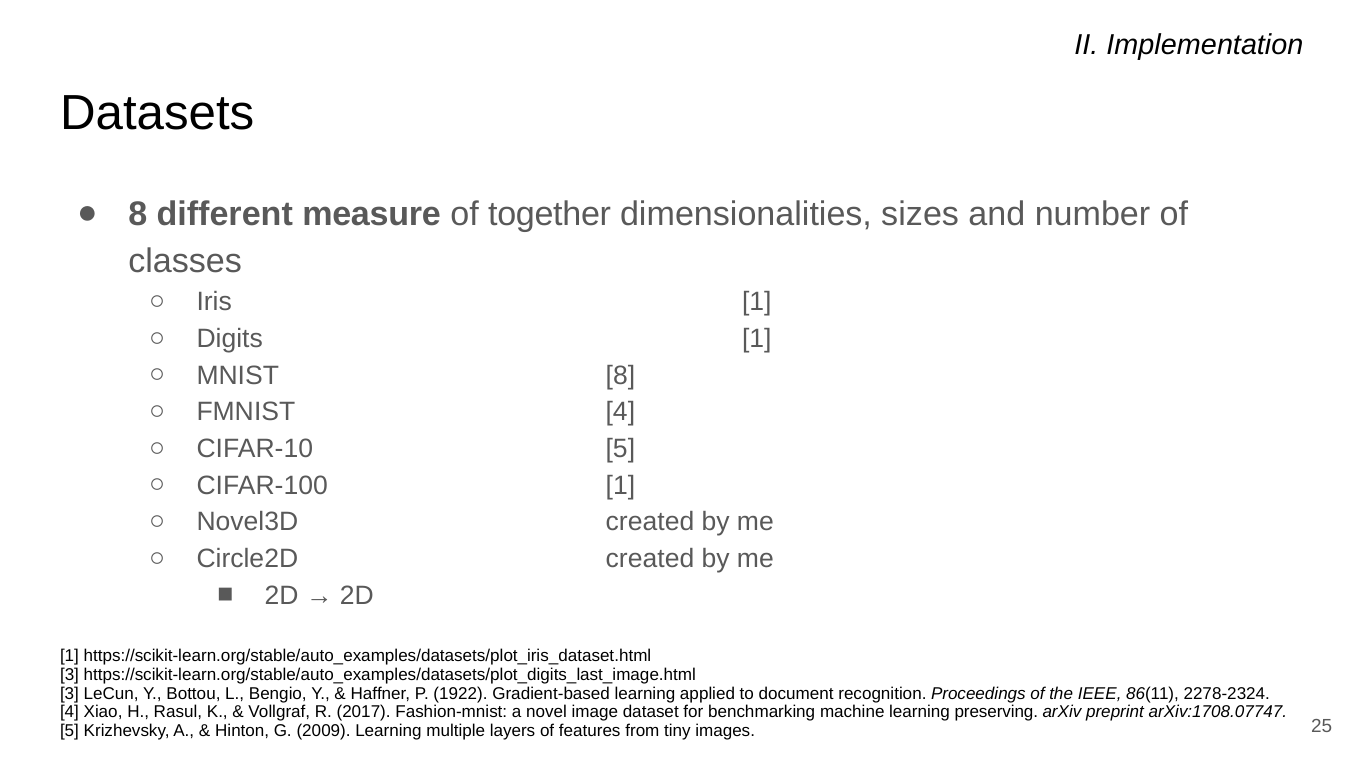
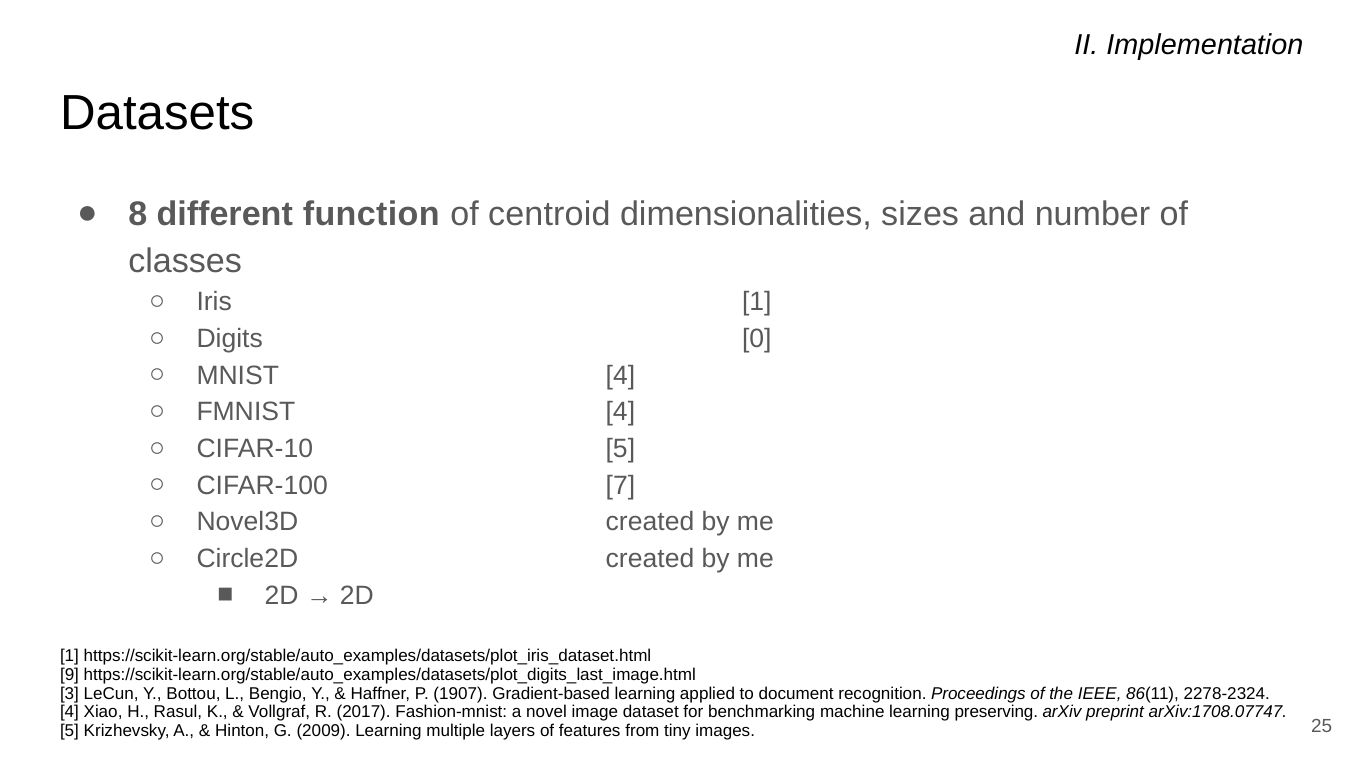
measure: measure -> function (371, 215)
together: together -> centroid (549, 215)
Digits 1: 1 -> 0 (757, 339)
MNIST 8: 8 -> 4 (620, 376)
CIFAR-100 1: 1 -> 7 (620, 486)
3: 3 -> 9 (70, 675)
1922: 1922 -> 1907 (460, 694)
